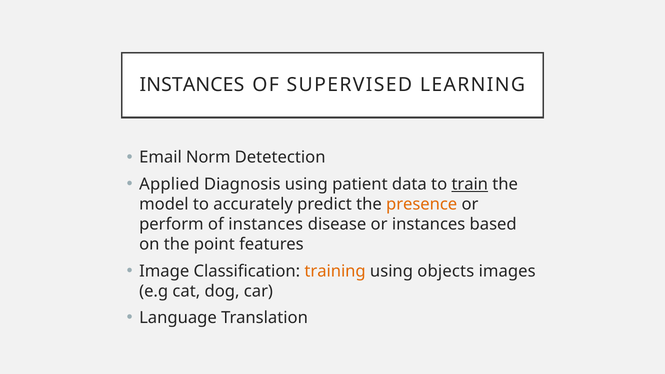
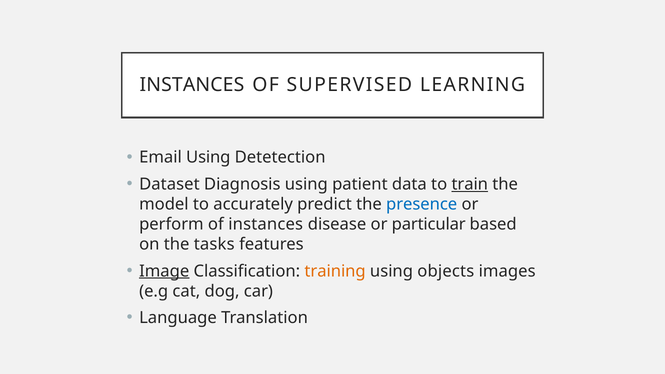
Email Norm: Norm -> Using (208, 158)
Applied: Applied -> Dataset (169, 184)
presence colour: orange -> blue (422, 204)
or instances: instances -> particular (429, 224)
point: point -> tasks (214, 244)
Image underline: none -> present (164, 271)
